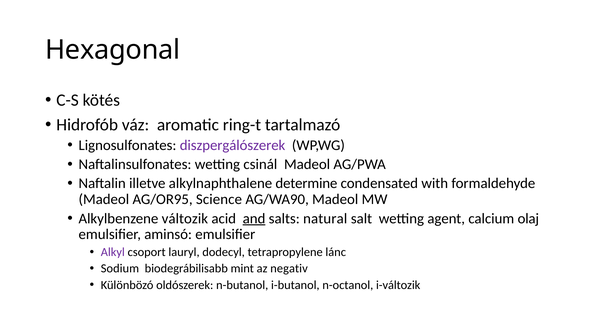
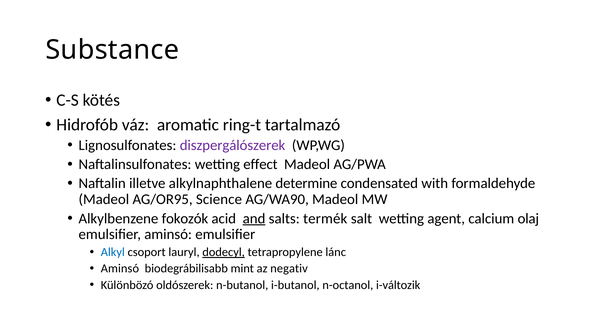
Hexagonal: Hexagonal -> Substance (112, 50)
csinál: csinál -> effect (260, 165)
változik: változik -> fokozók (185, 219)
natural: natural -> termék (325, 219)
Alkyl colour: purple -> blue (113, 253)
dodecyl underline: none -> present (224, 253)
Sodium: Sodium -> Aminsó (120, 269)
